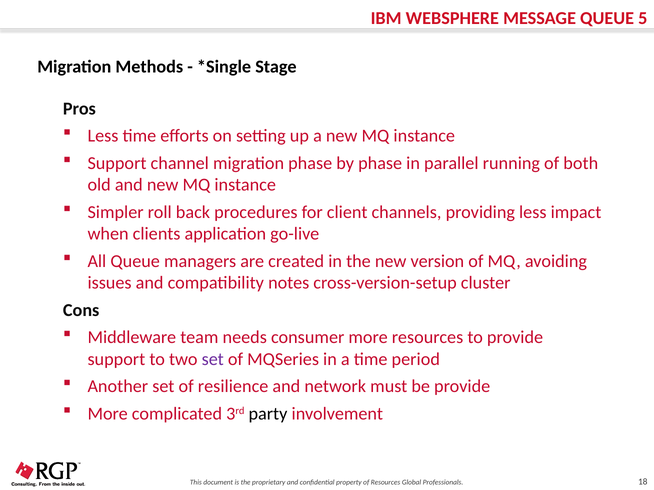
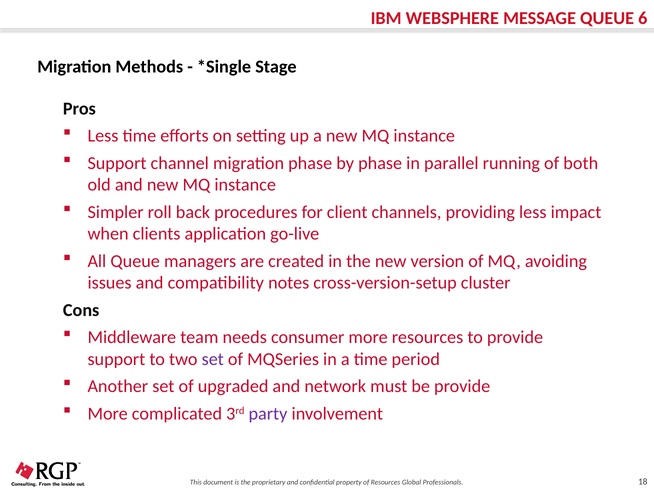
5: 5 -> 6 (643, 18)
resilience: resilience -> upgraded (233, 387)
party colour: black -> purple (268, 414)
